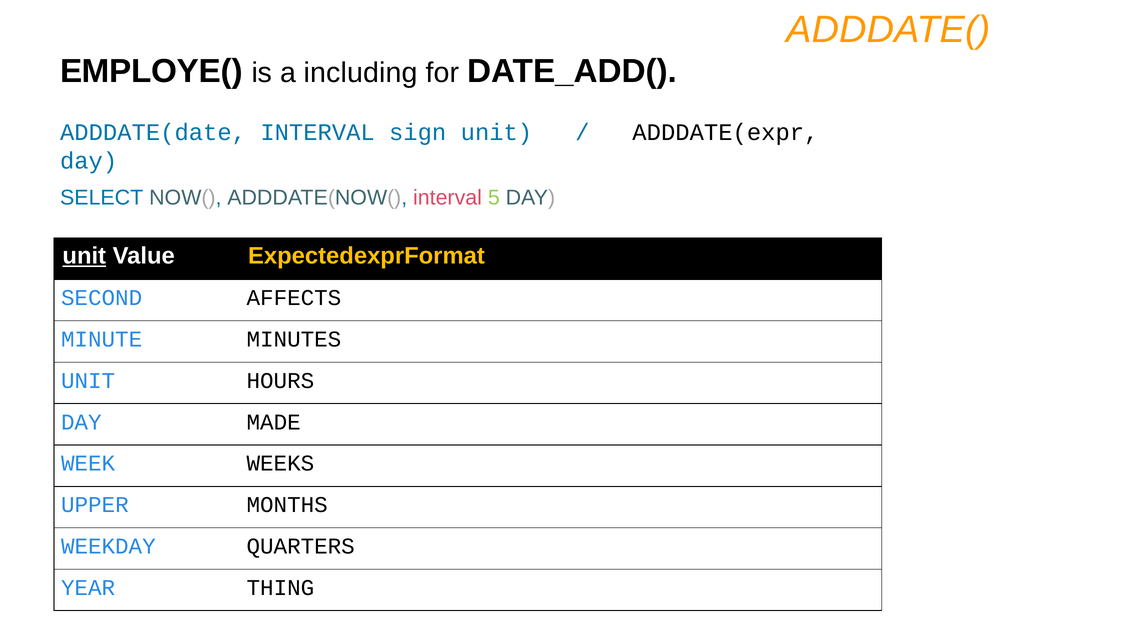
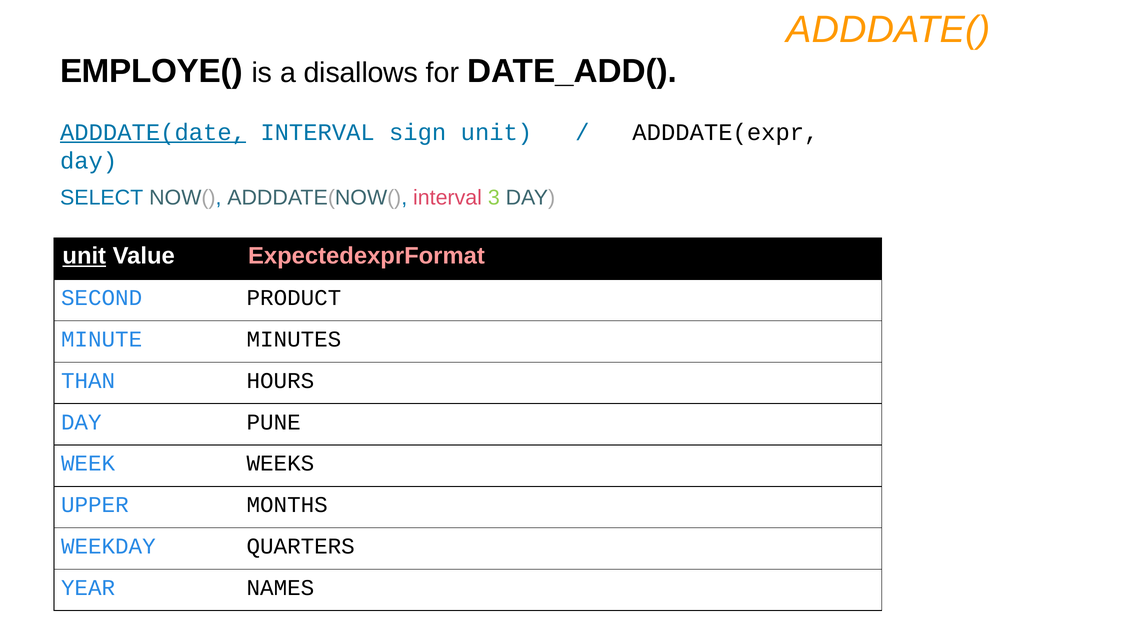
including: including -> disallows (361, 73)
ADDDATE(date underline: none -> present (153, 132)
5: 5 -> 3 (494, 198)
ExpectedexprFormat colour: yellow -> pink (366, 256)
AFFECTS: AFFECTS -> PRODUCT (294, 298)
UNIT: UNIT -> THAN (88, 381)
MADE: MADE -> PUNE (274, 422)
THING: THING -> NAMES (280, 588)
